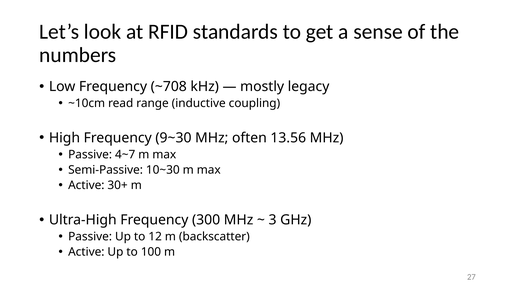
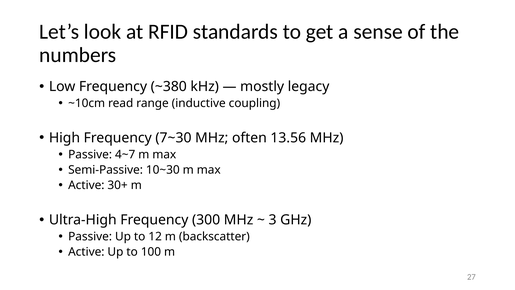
~708: ~708 -> ~380 (169, 86)
9~30: 9~30 -> 7~30 (173, 138)
